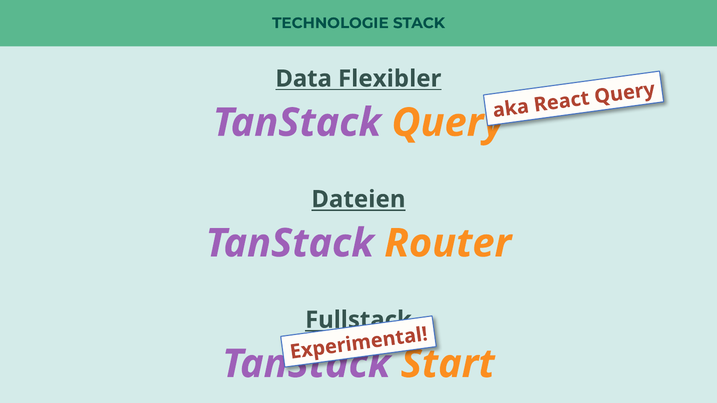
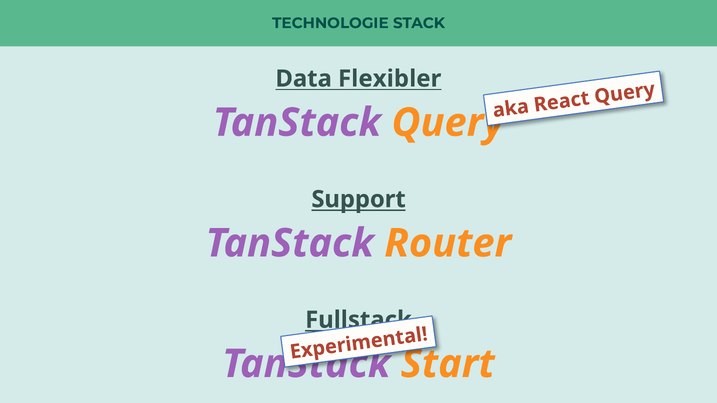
Dateien: Dateien -> Support (359, 199)
